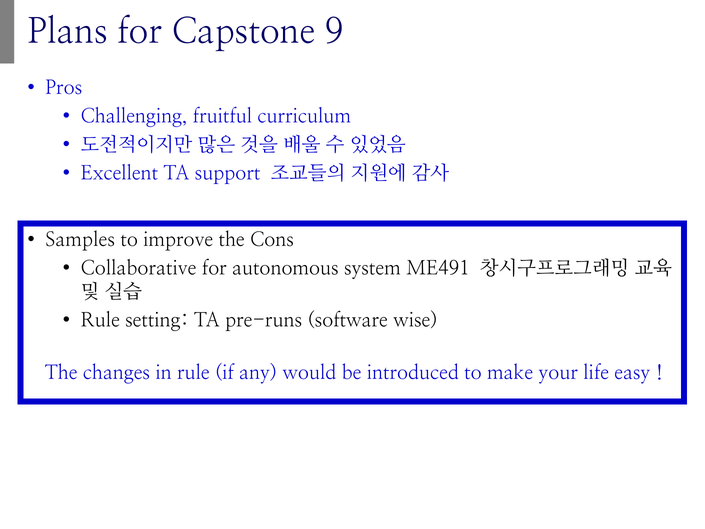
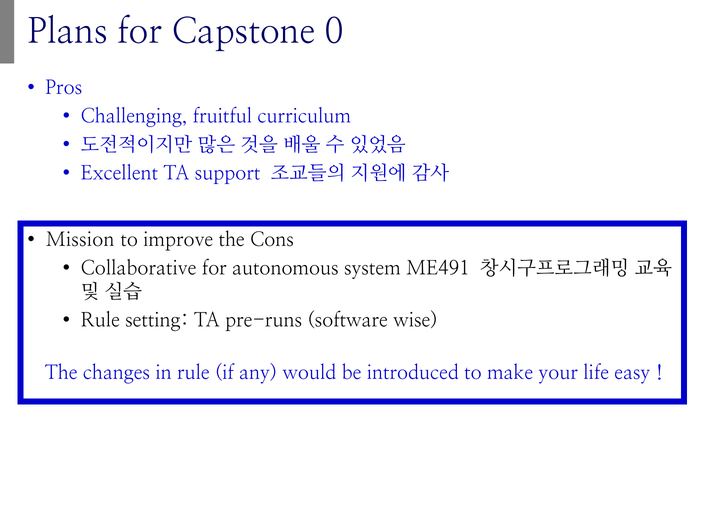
9: 9 -> 0 (334, 31)
Samples: Samples -> Mission (80, 240)
